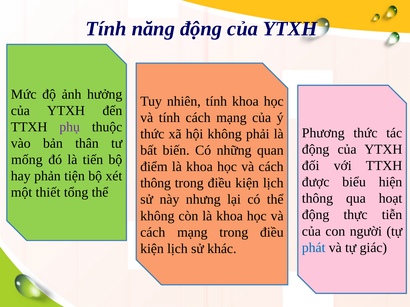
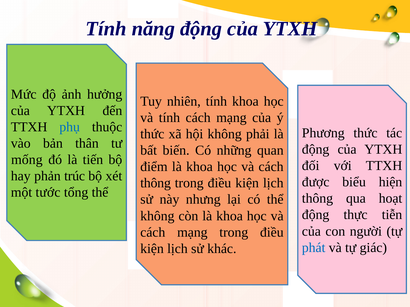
phụ colour: purple -> blue (70, 127)
tiện: tiện -> trúc (75, 176)
thiết: thiết -> tước (48, 193)
